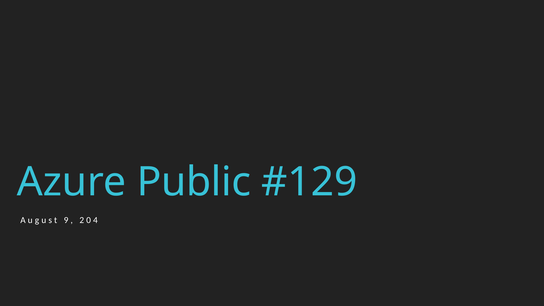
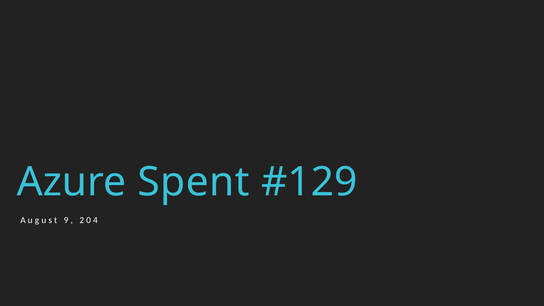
Public: Public -> Spent (194, 182)
